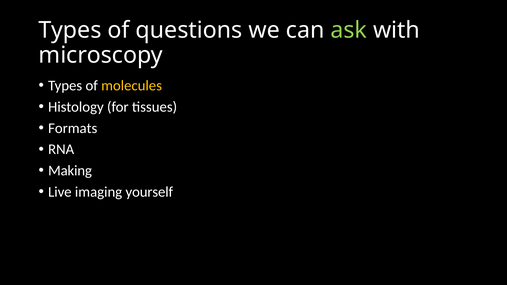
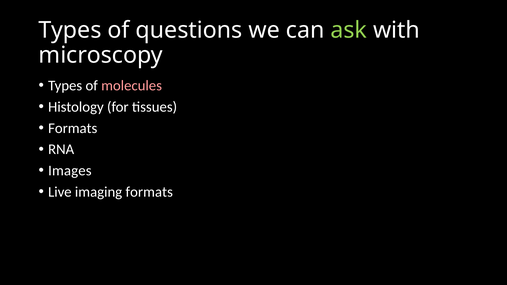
molecules colour: yellow -> pink (132, 86)
Making: Making -> Images (70, 171)
imaging yourself: yourself -> formats (149, 192)
